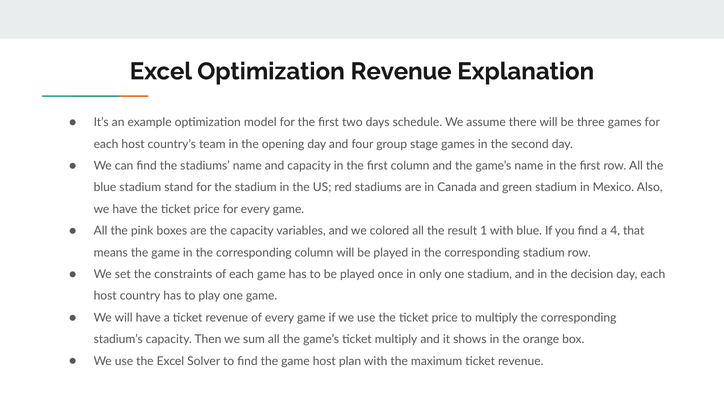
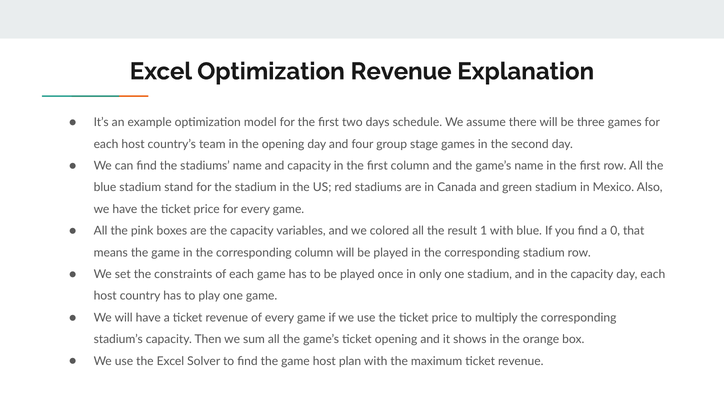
4: 4 -> 0 (615, 231)
in the decision: decision -> capacity (592, 274)
ticket multiply: multiply -> opening (396, 340)
